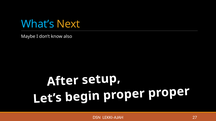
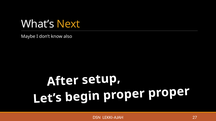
What’s colour: light blue -> white (38, 24)
